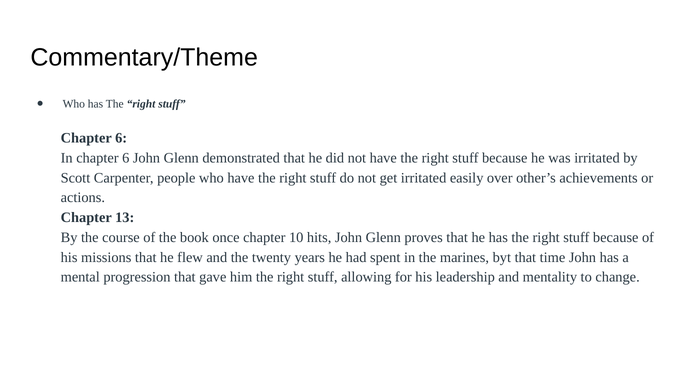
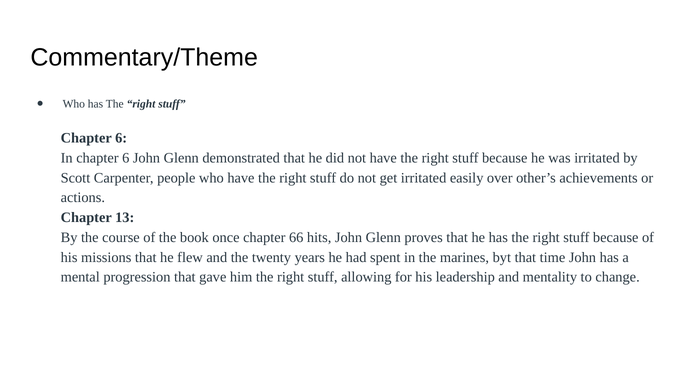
10: 10 -> 66 (296, 237)
